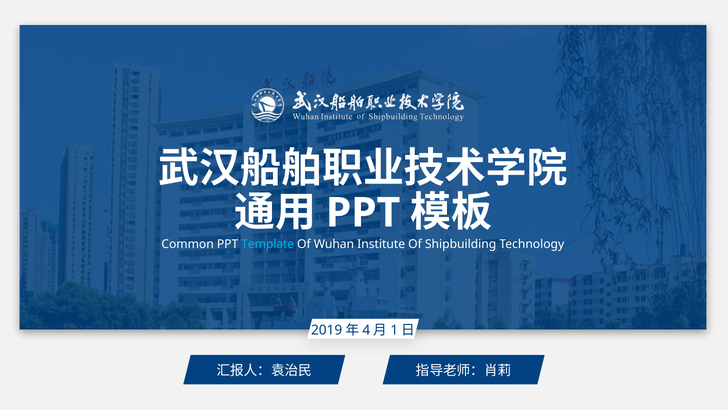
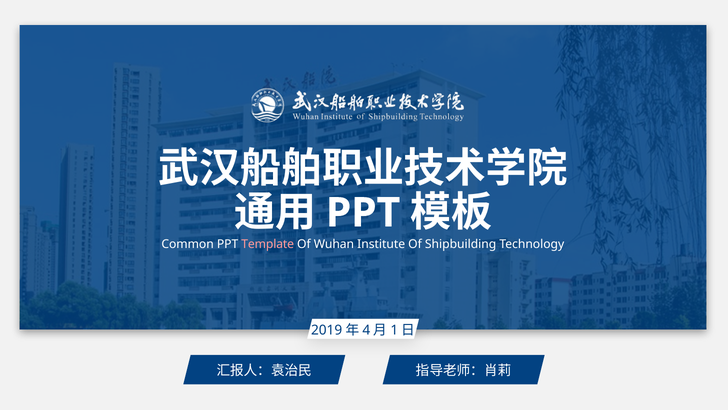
Template colour: light blue -> pink (268, 244)
